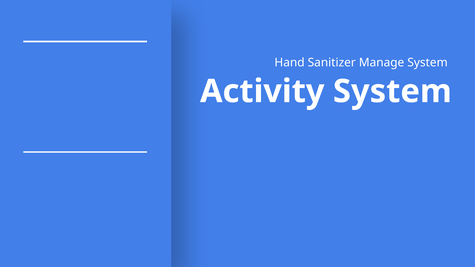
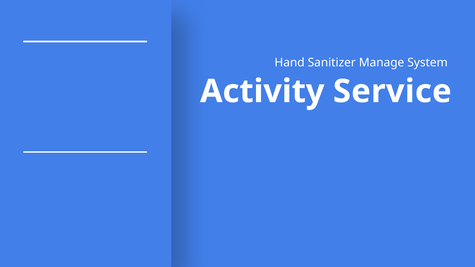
Activity System: System -> Service (392, 91)
